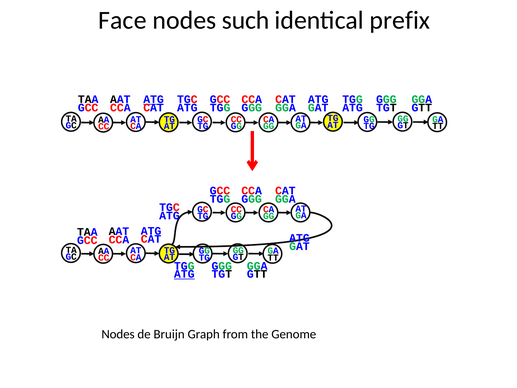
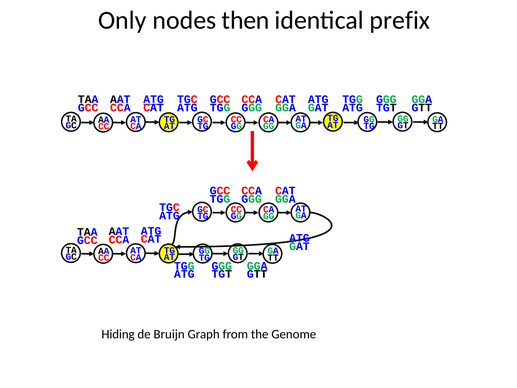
Face: Face -> Only (122, 20)
such: such -> then (246, 20)
ATG underline: present -> none (184, 274)
Nodes: Nodes -> Hiding (118, 334)
